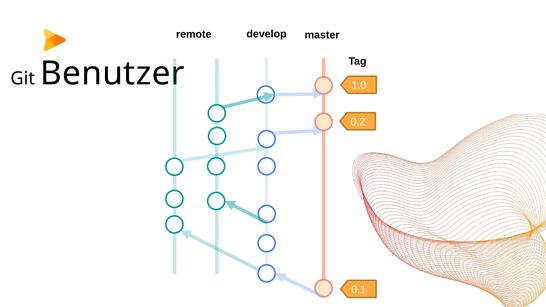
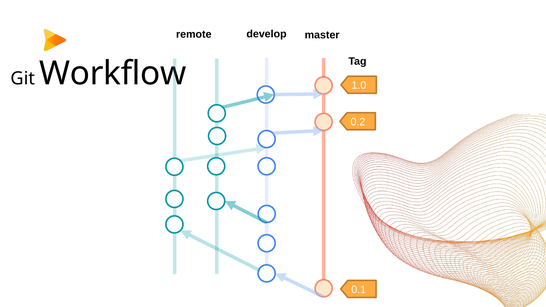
Benutzer: Benutzer -> Workflow (113, 74)
